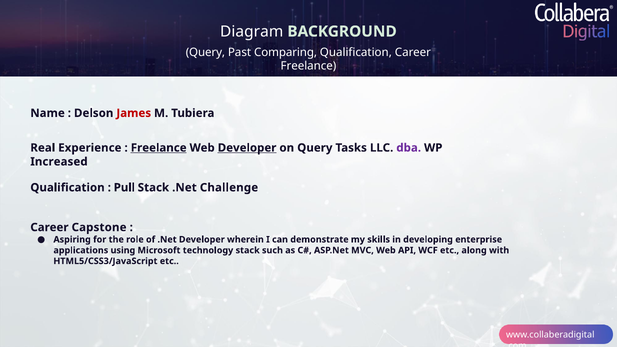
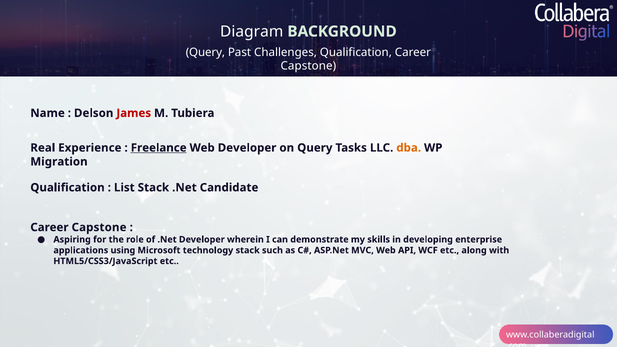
Comparing: Comparing -> Challenges (286, 52)
Freelance: Freelance -> Capstone (308, 66)
Developer underline: present -> none (247, 148)
dba colour: purple -> orange (409, 148)
Increased: Increased -> Migration (59, 162)
Pull: Pull -> List (124, 188)
Challenge: Challenge -> Candidate (229, 188)
